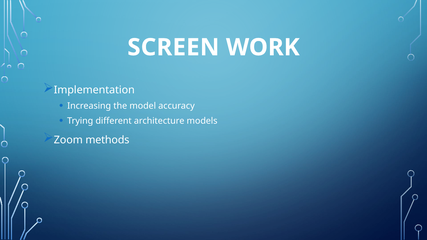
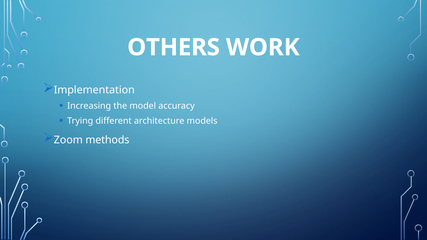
SCREEN: SCREEN -> OTHERS (174, 47)
